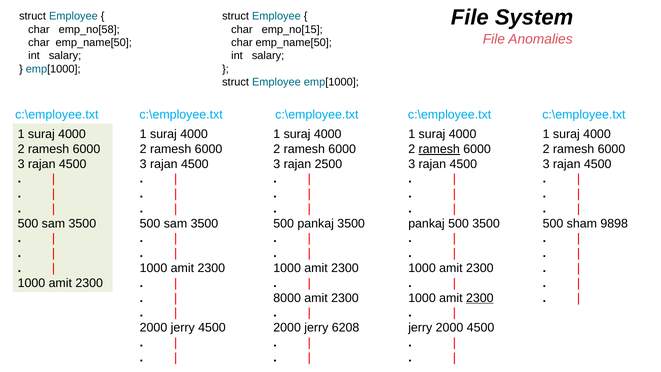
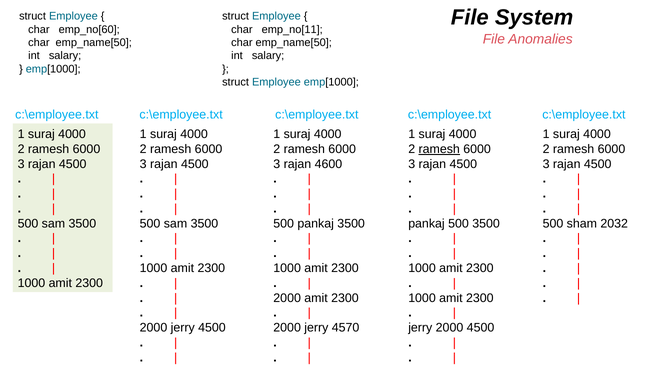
emp_no[58: emp_no[58 -> emp_no[60 (89, 29)
emp_no[15: emp_no[15 -> emp_no[11 (292, 29)
2500: 2500 -> 4600 (328, 164)
9898: 9898 -> 2032 (614, 223)
8000: 8000 -> 2000 (287, 298)
2300 underline: present -> none (480, 298)
6208: 6208 -> 4570 (346, 328)
